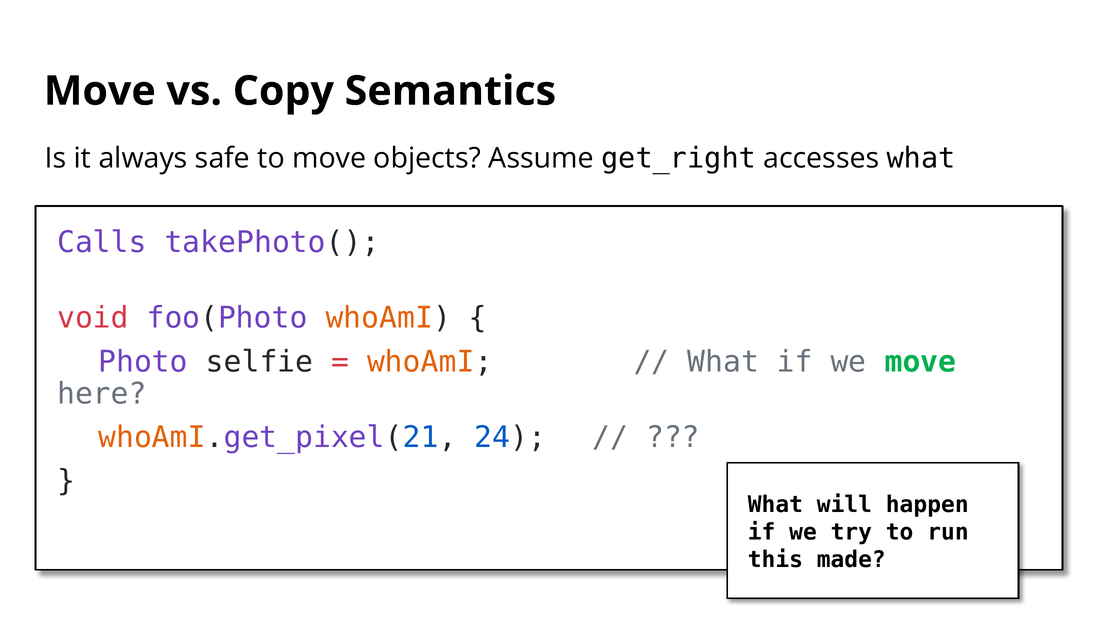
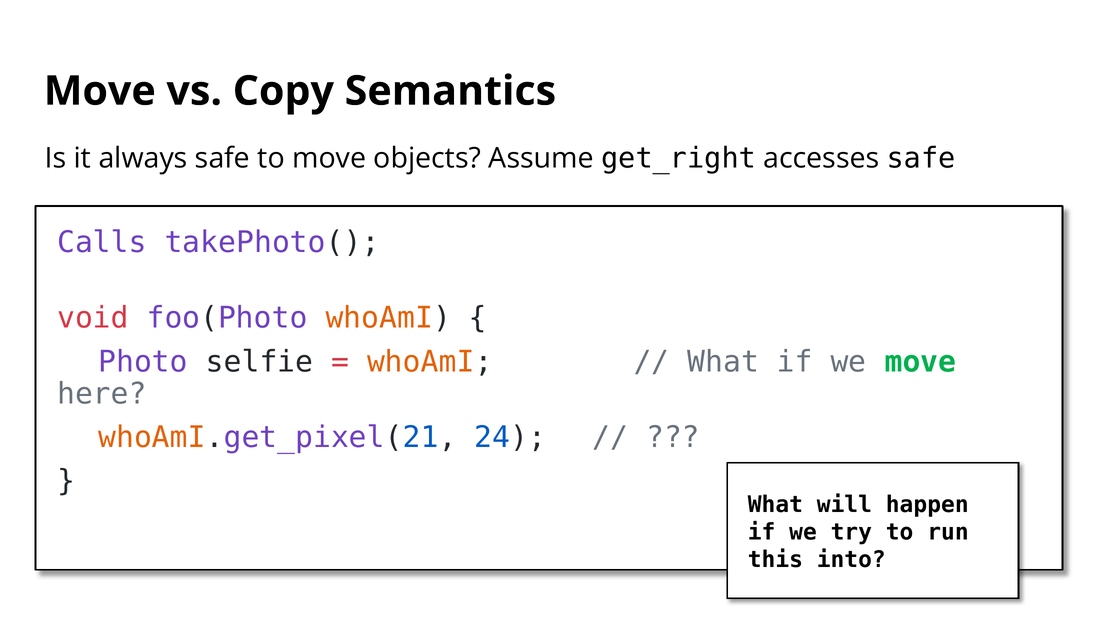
accesses what: what -> safe (921, 158)
made: made -> into (851, 559)
